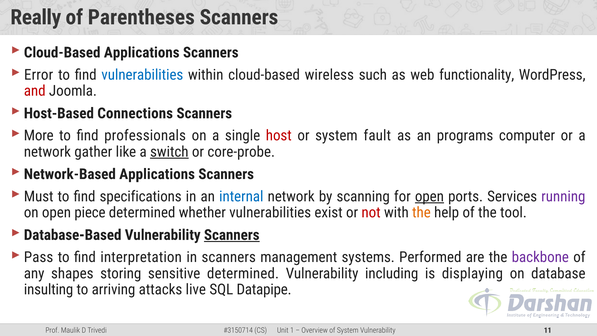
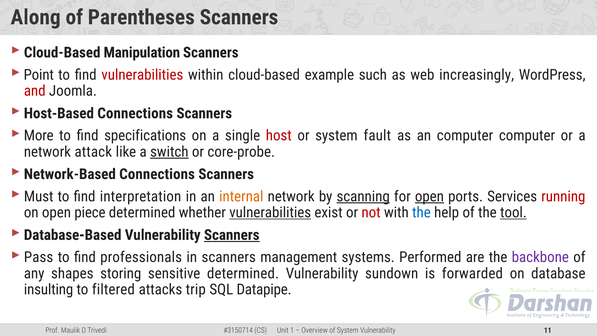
Really: Really -> Along (36, 17)
Cloud-Based Applications: Applications -> Manipulation (142, 52)
Error: Error -> Point (39, 75)
vulnerabilities colour: blue -> red (142, 75)
wireless: wireless -> example (329, 75)
functionality: functionality -> increasingly (477, 75)
professionals: professionals -> specifications (145, 136)
an programs: programs -> computer (465, 136)
gather: gather -> attack (93, 152)
Network-Based Applications: Applications -> Connections (157, 174)
specifications: specifications -> interpretation (141, 196)
internal colour: blue -> orange (241, 196)
scanning underline: none -> present (363, 196)
running colour: purple -> red (563, 196)
vulnerabilities underline: none -> present (270, 212)
the colour: orange -> blue (421, 212)
tool underline: none -> present (513, 212)
interpretation: interpretation -> professionals (141, 257)
including: including -> sundown (392, 273)
displaying: displaying -> forwarded (472, 273)
arriving: arriving -> filtered (113, 289)
live: live -> trip (196, 289)
